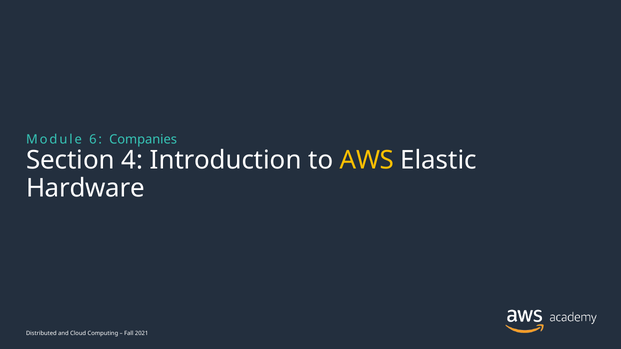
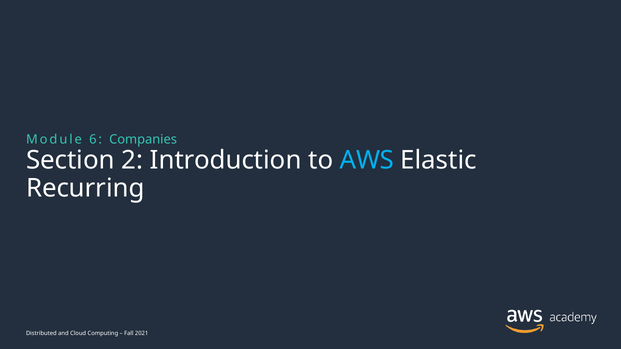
4: 4 -> 2 (132, 161)
AWS colour: yellow -> light blue (367, 161)
Hardware: Hardware -> Recurring (85, 188)
